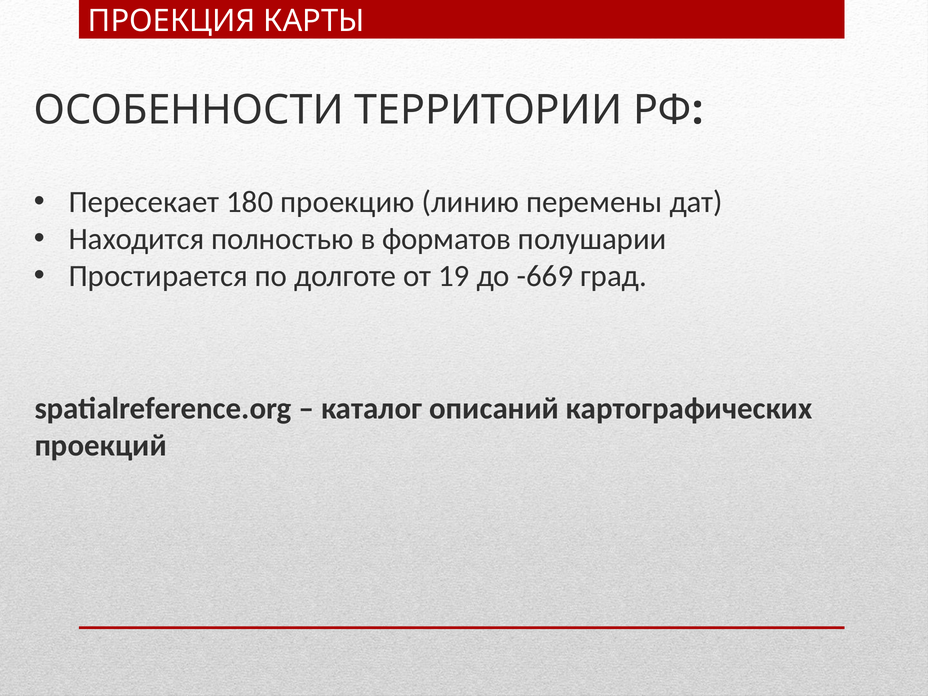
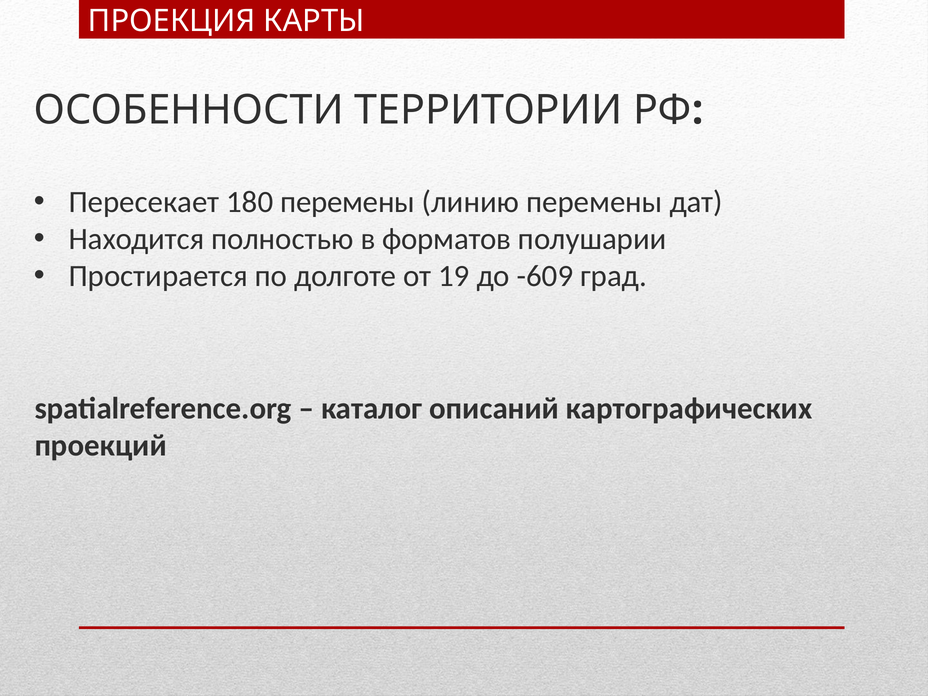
180 проекцию: проекцию -> перемены (348, 202)
-669: -669 -> -609 (545, 276)
